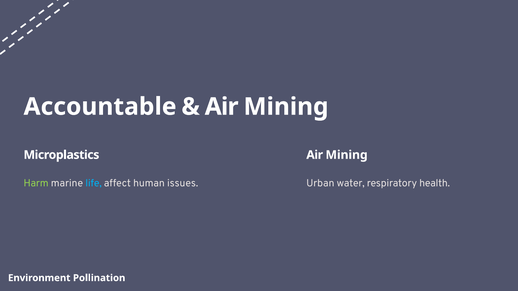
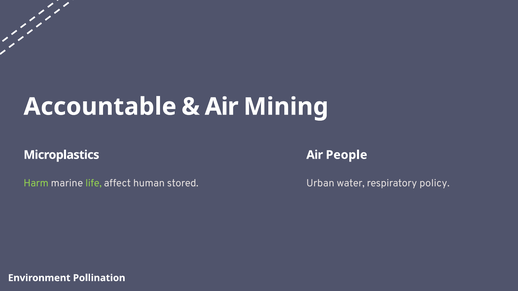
Mining: Mining -> People (346, 155)
life colour: light blue -> light green (94, 183)
issues: issues -> stored (183, 183)
health: health -> policy (435, 183)
